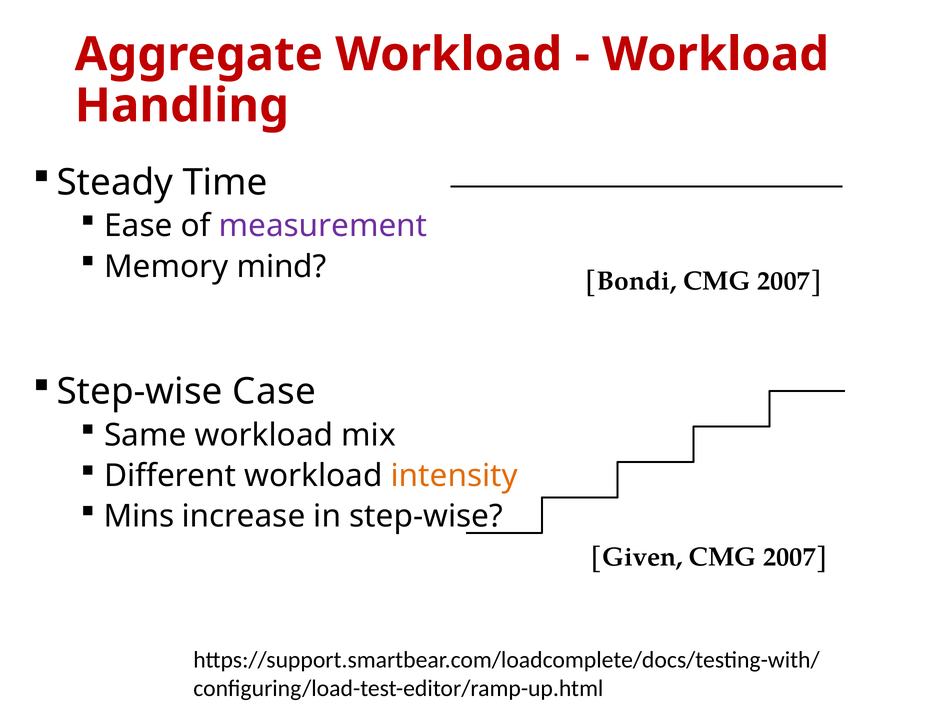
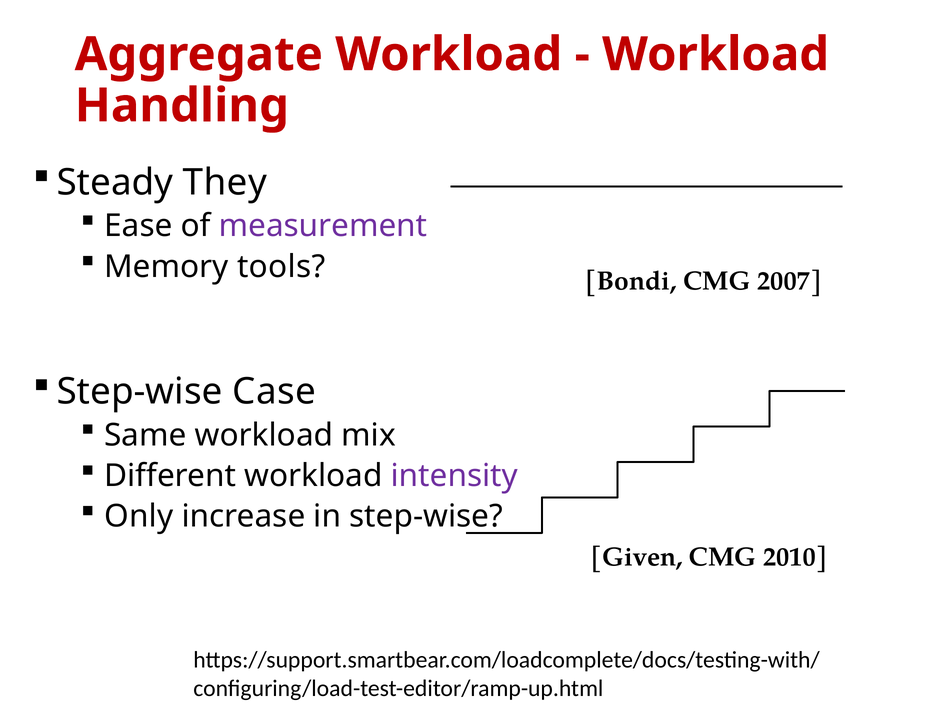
Time: Time -> They (225, 182)
mind: mind -> tools (281, 267)
intensity colour: orange -> purple (454, 476)
Mins: Mins -> Only (139, 517)
2007: 2007 -> 2010 (795, 557)
